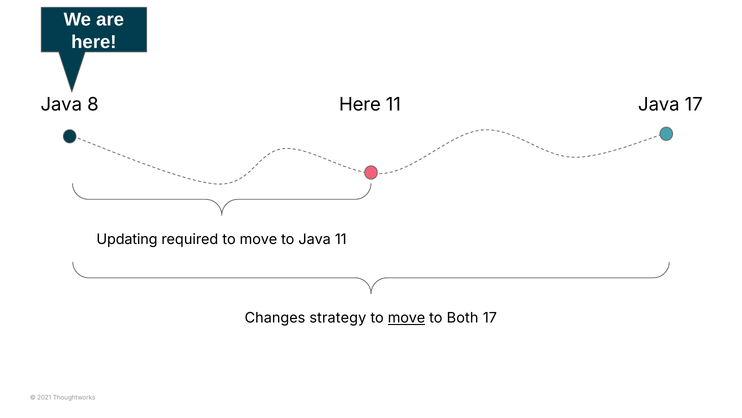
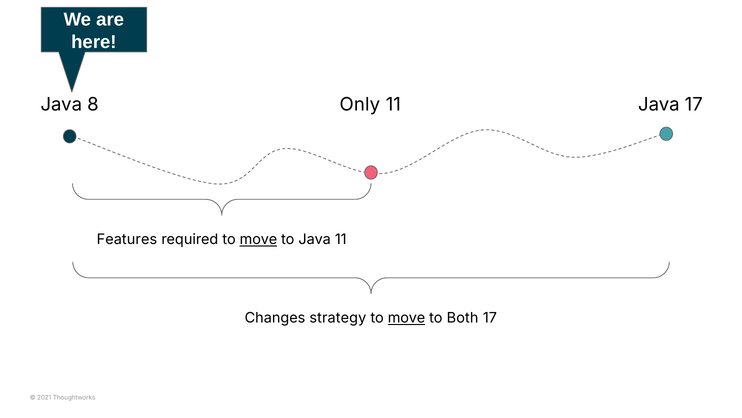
8 Here: Here -> Only (360, 105)
Updating: Updating -> Features (127, 239)
move underline: none -> present (258, 239)
